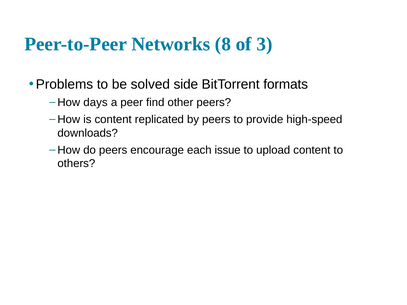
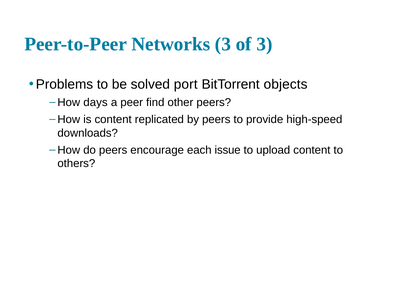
Networks 8: 8 -> 3 (223, 44)
side: side -> port (186, 84)
formats: formats -> objects (286, 84)
